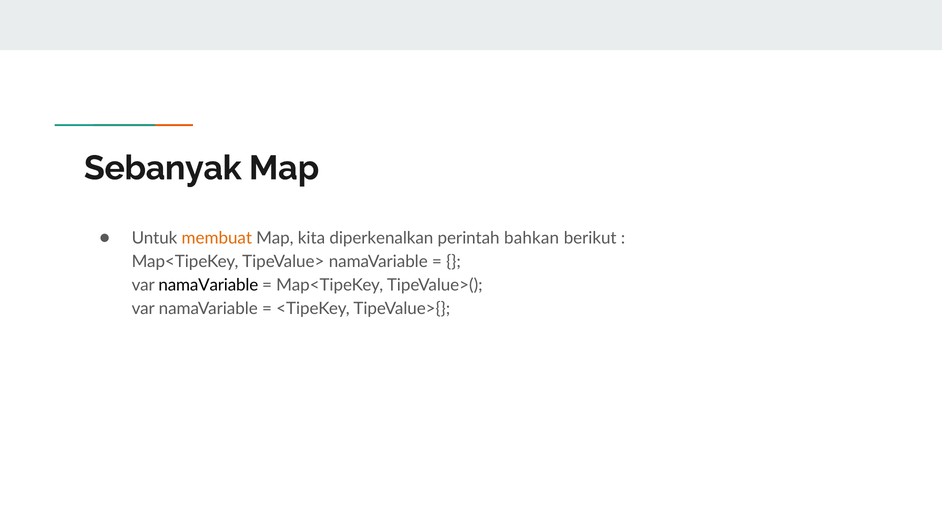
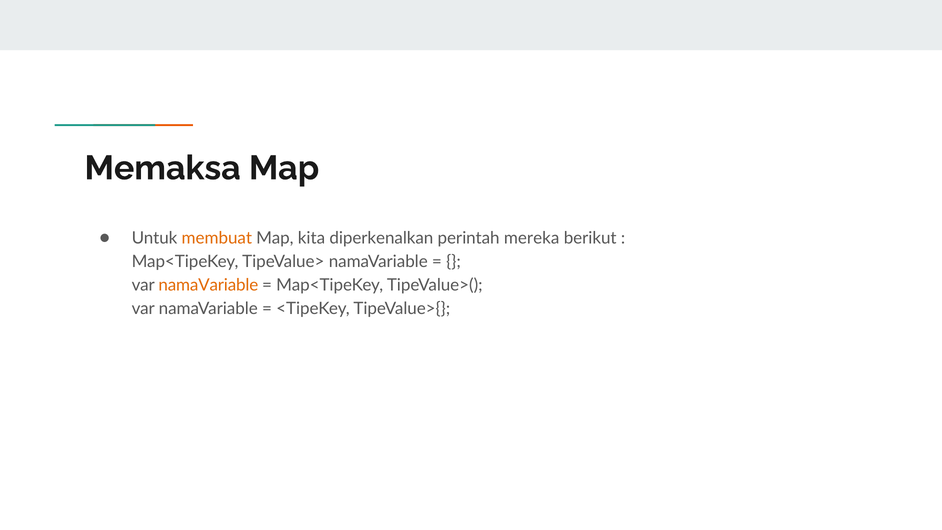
Sebanyak: Sebanyak -> Memaksa (163, 168)
bahkan: bahkan -> mereka (532, 238)
namaVariable colour: black -> orange (208, 285)
